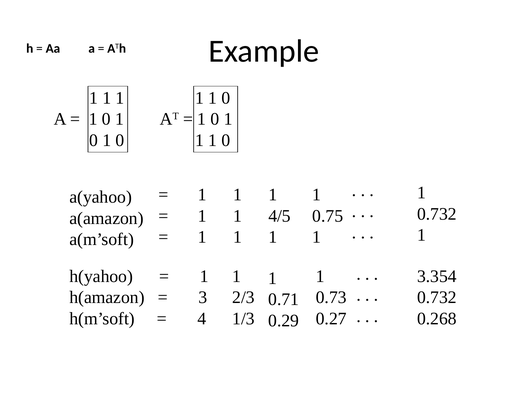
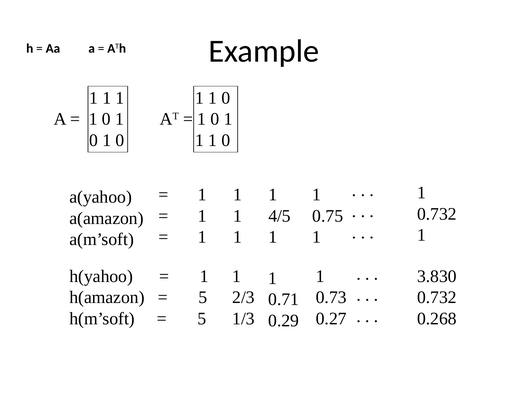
3.354: 3.354 -> 3.830 (437, 276)
3: 3 -> 5 (203, 297)
4: 4 -> 5 (202, 319)
